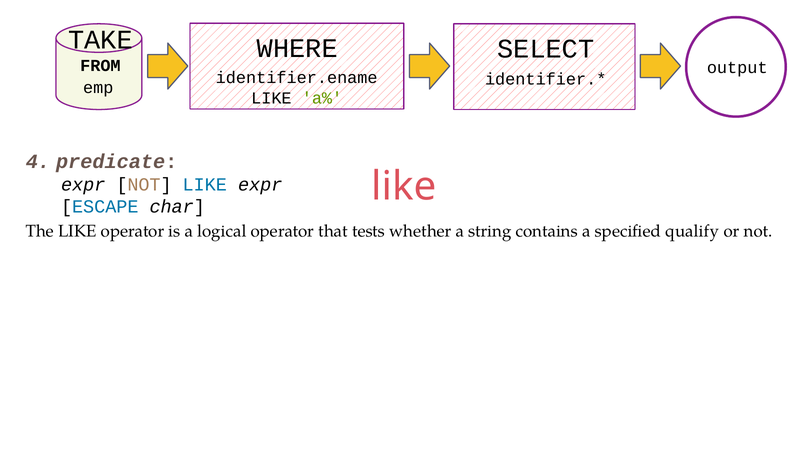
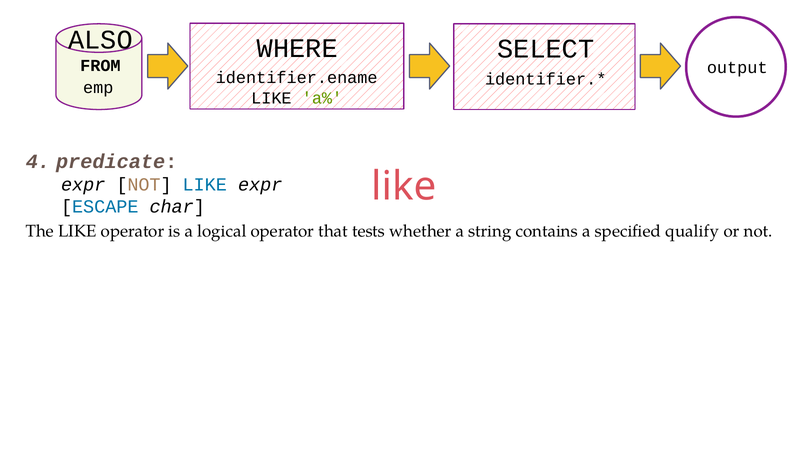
TAKE: TAKE -> ALSO (100, 40)
